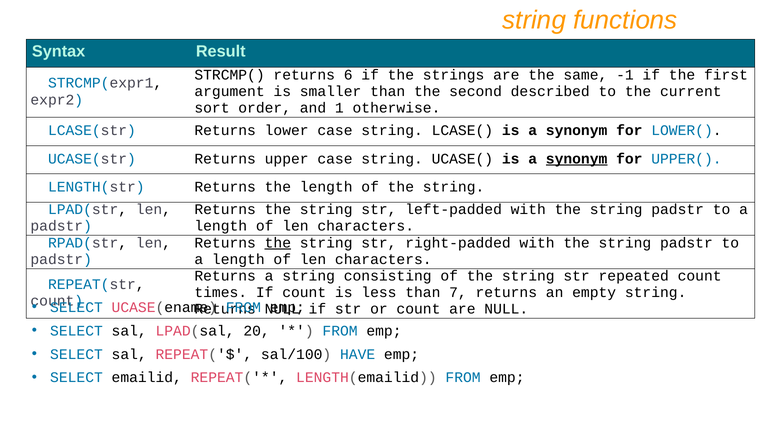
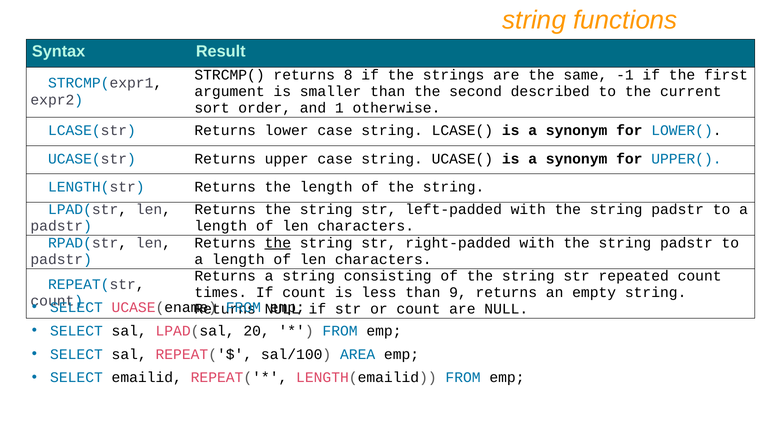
6: 6 -> 8 (348, 75)
synonym underline: present -> none (577, 159)
7: 7 -> 9 (458, 293)
HAVE: HAVE -> AREA (358, 354)
